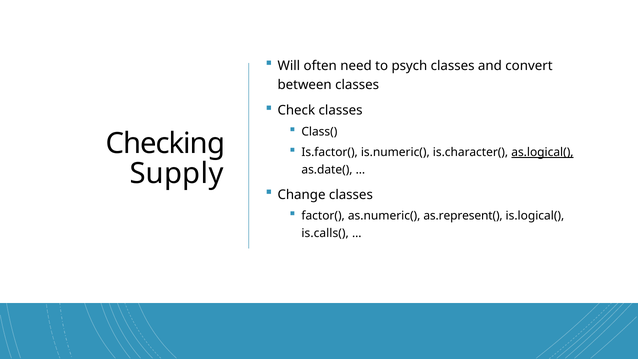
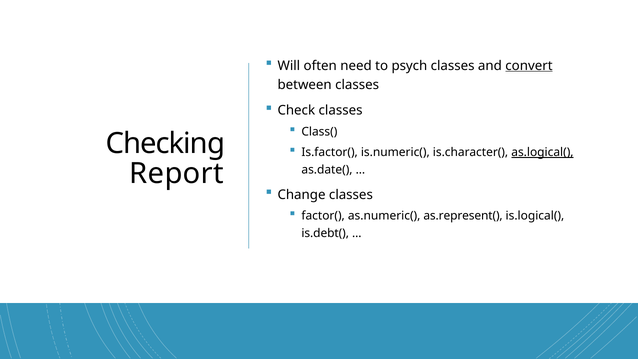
convert underline: none -> present (529, 66)
Supply: Supply -> Report (177, 174)
is.calls(: is.calls( -> is.debt( (325, 233)
